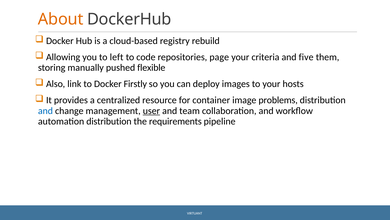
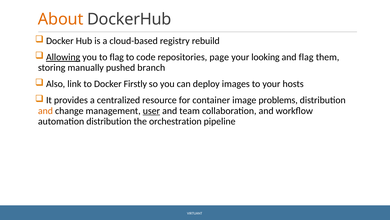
Allowing underline: none -> present (63, 57)
to left: left -> flag (117, 57)
criteria: criteria -> looking (265, 57)
and five: five -> flag (306, 57)
flexible: flexible -> branch (151, 68)
and colour: blue -> orange (45, 110)
requirements: requirements -> orchestration (175, 121)
